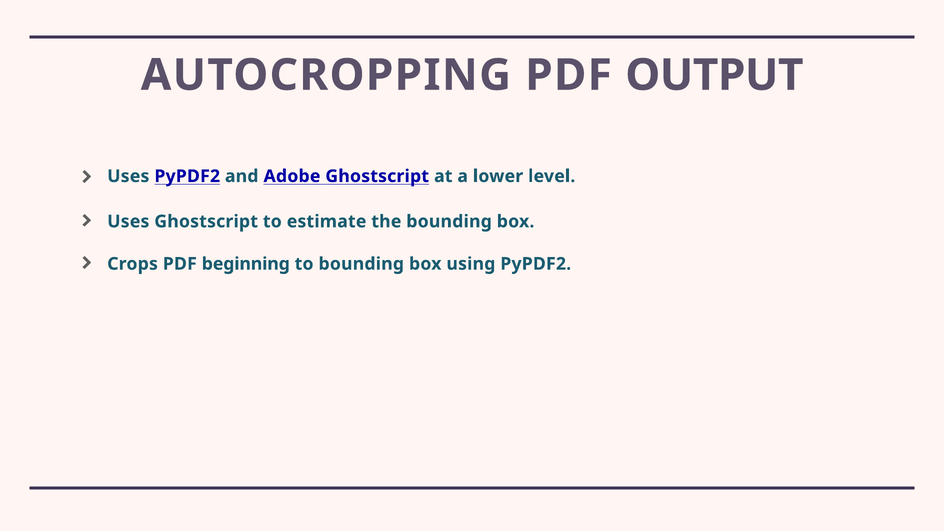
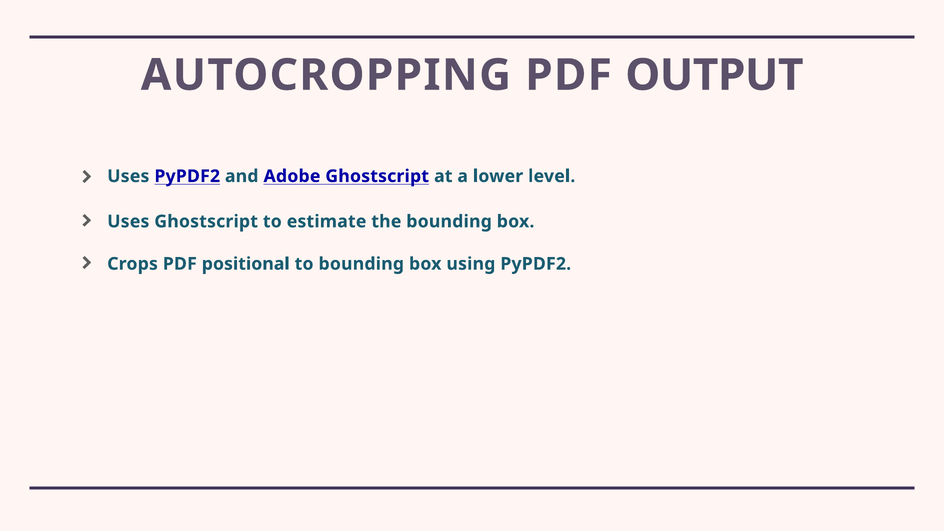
beginning: beginning -> positional (246, 264)
